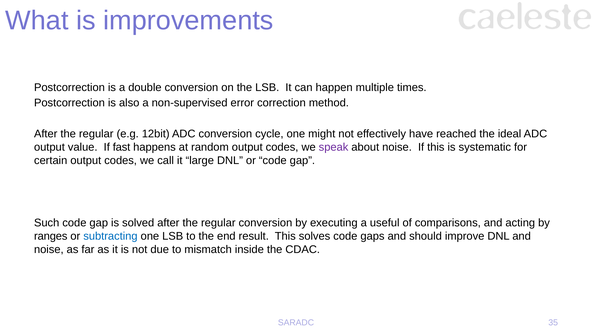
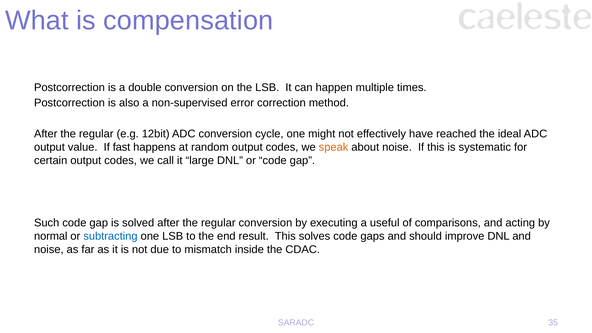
improvements: improvements -> compensation (188, 20)
speak colour: purple -> orange (334, 147)
ranges: ranges -> normal (51, 236)
